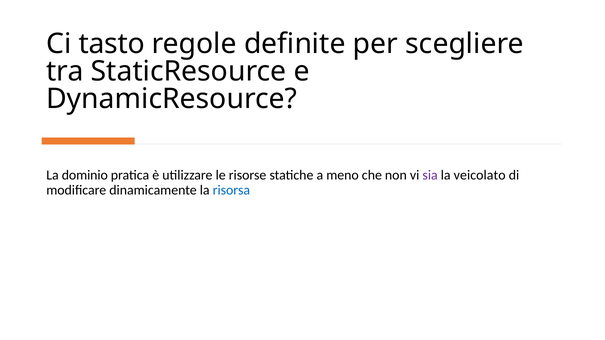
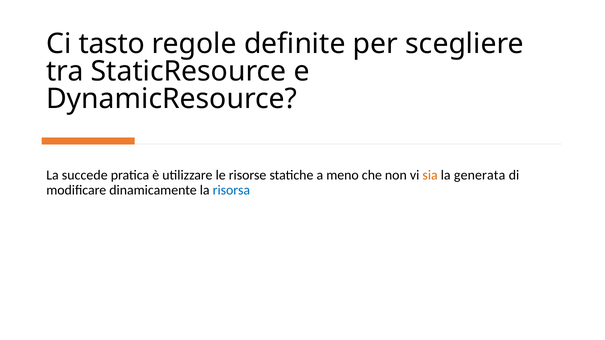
dominio: dominio -> succede (85, 175)
sia colour: purple -> orange (430, 175)
veicolato: veicolato -> generata (480, 175)
